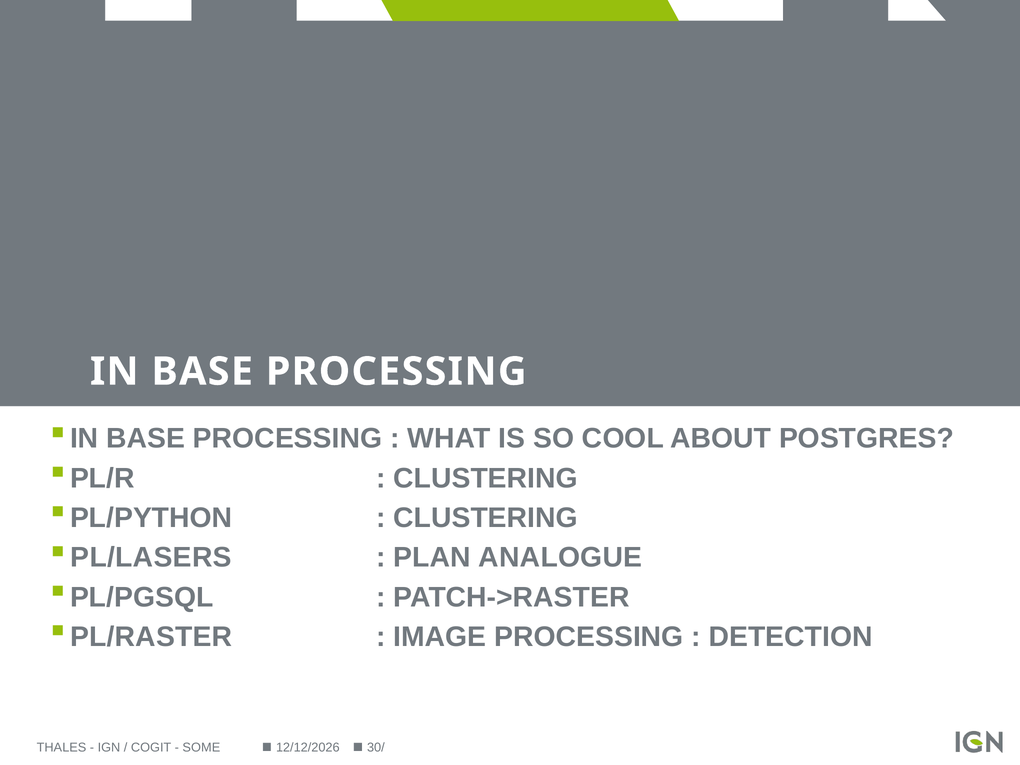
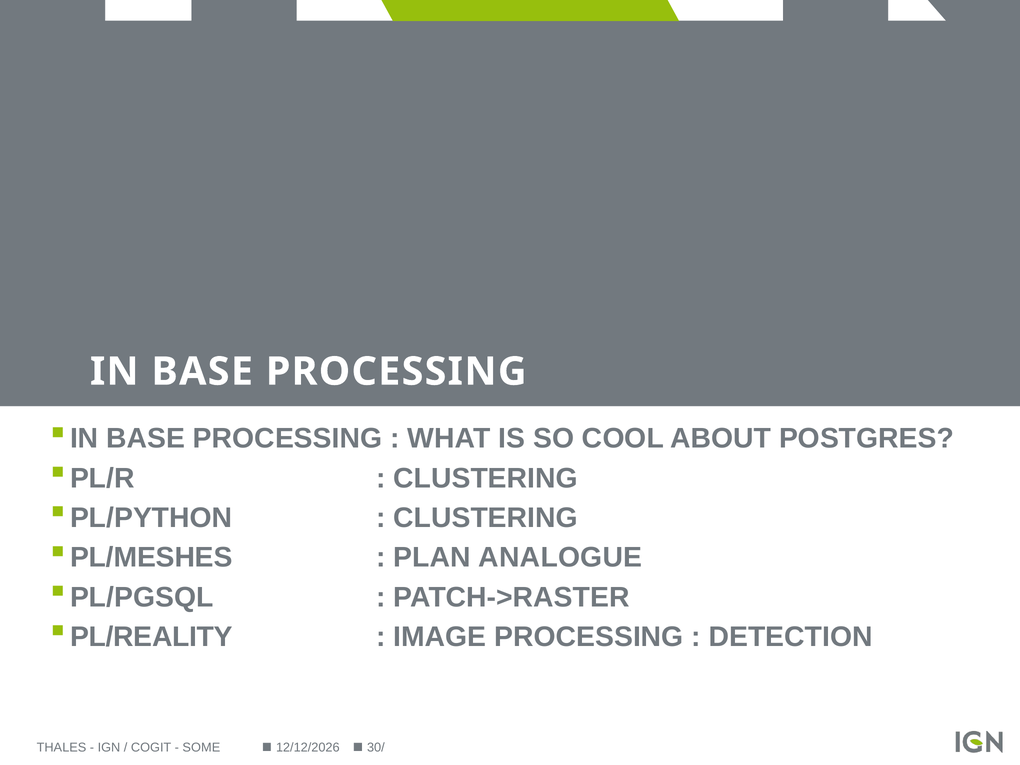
PL/LASERS: PL/LASERS -> PL/MESHES (151, 558)
PL/RASTER: PL/RASTER -> PL/REALITY (151, 637)
